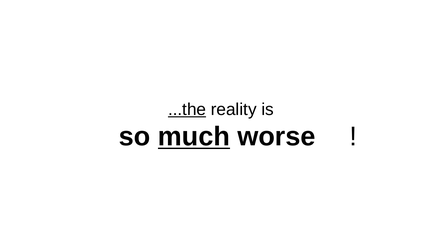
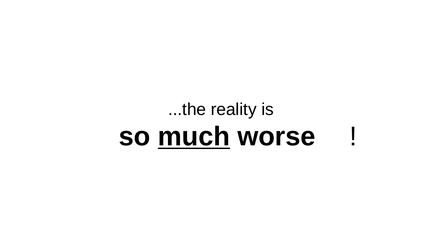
...the underline: present -> none (187, 109)
